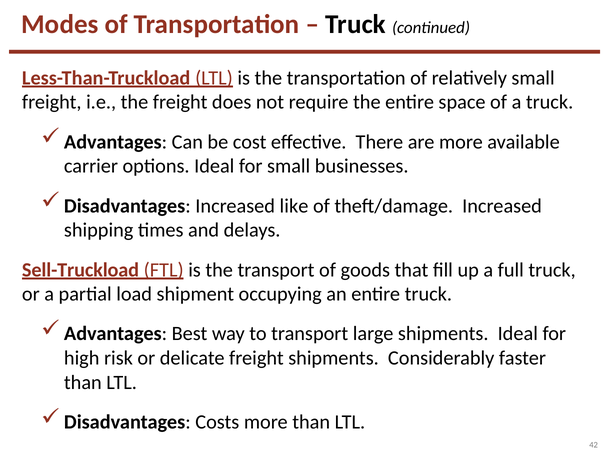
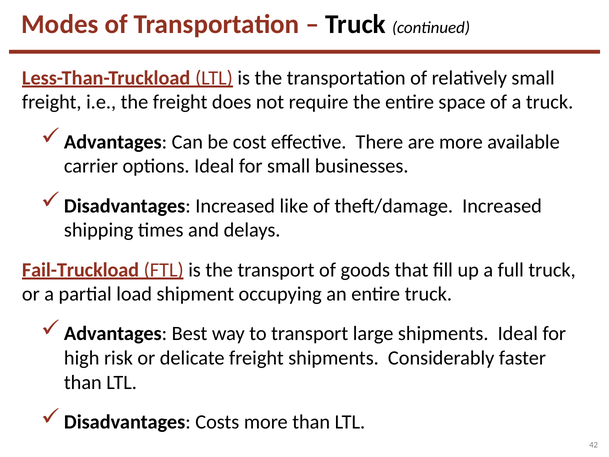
Sell-Truckload: Sell-Truckload -> Fail-Truckload (81, 270)
